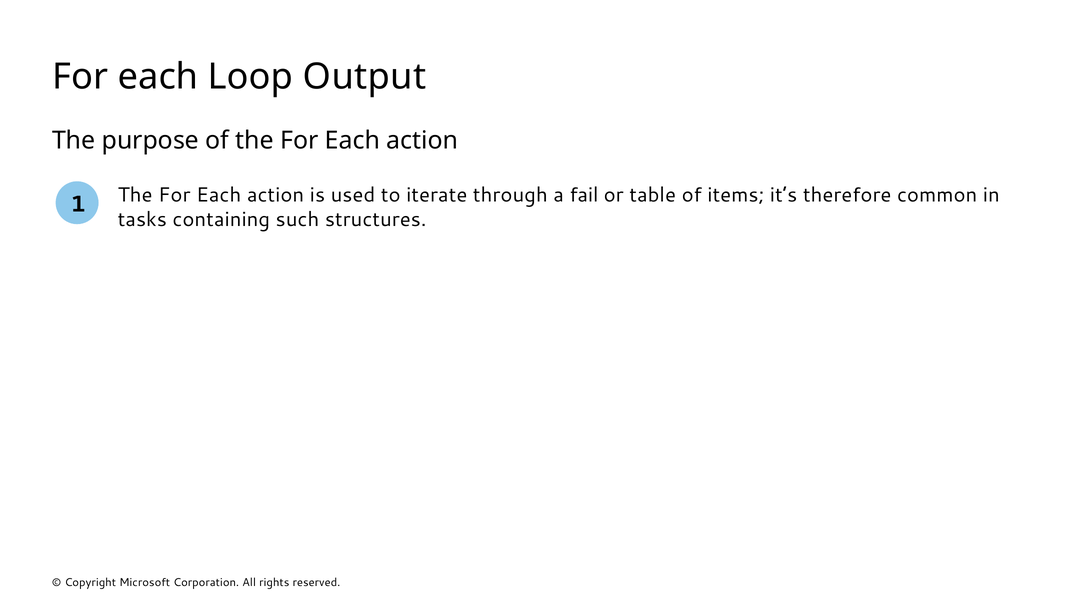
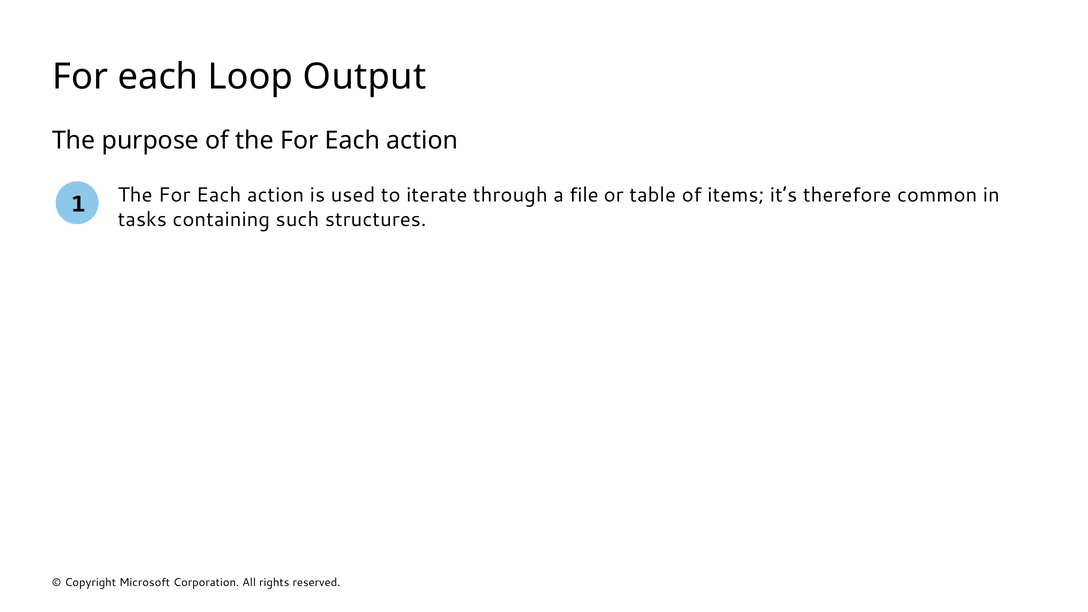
fail: fail -> file (584, 195)
